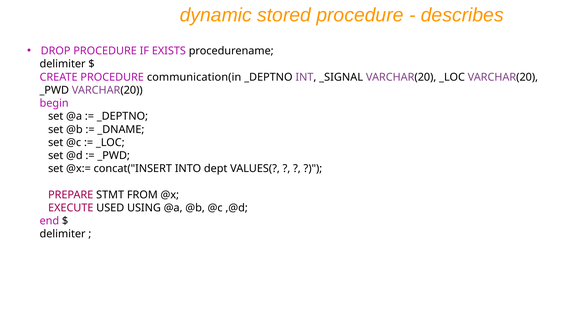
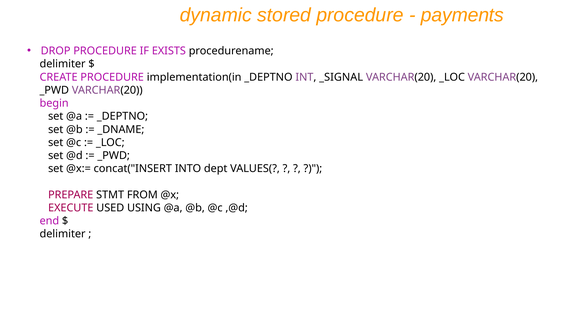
describes: describes -> payments (462, 15)
communication(in: communication(in -> implementation(in (194, 77)
